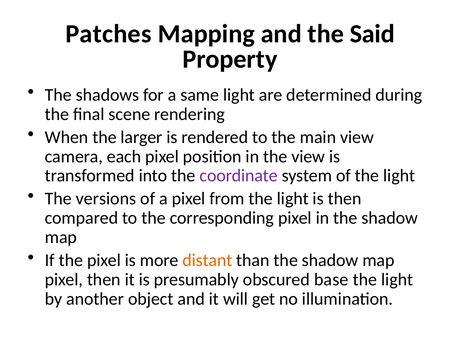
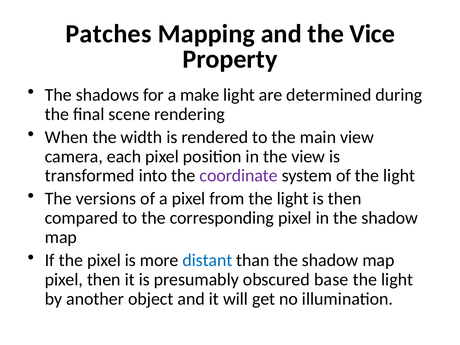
Said: Said -> Vice (372, 34)
same: same -> make (200, 95)
larger: larger -> width (141, 137)
distant colour: orange -> blue (207, 260)
